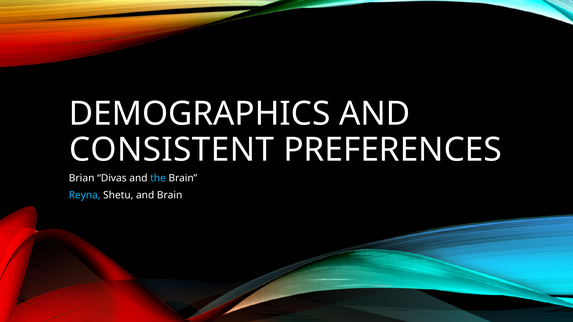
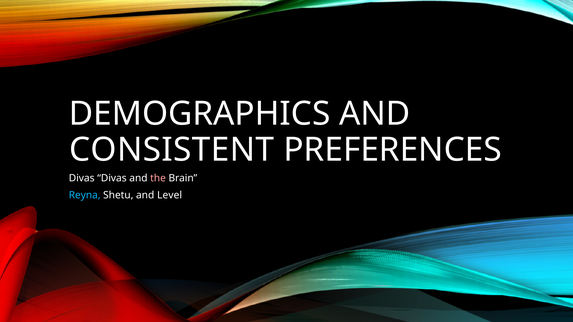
Brian: Brian -> Divas (82, 178)
the colour: light blue -> pink (158, 178)
and Brain: Brain -> Level (170, 195)
